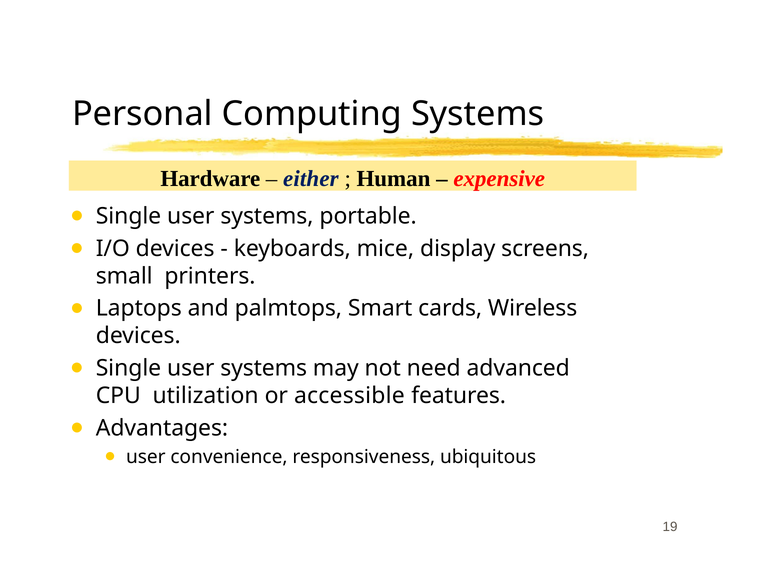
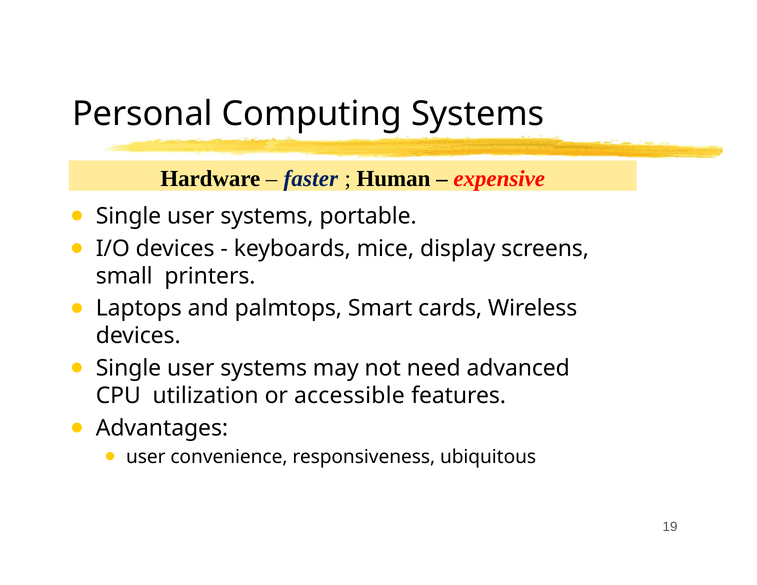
either: either -> faster (311, 179)
